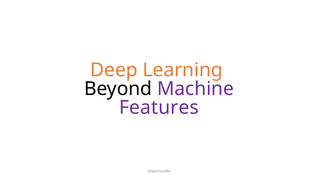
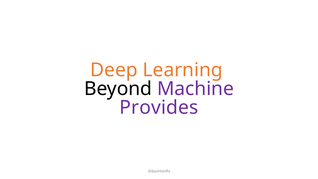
Features: Features -> Provides (159, 107)
